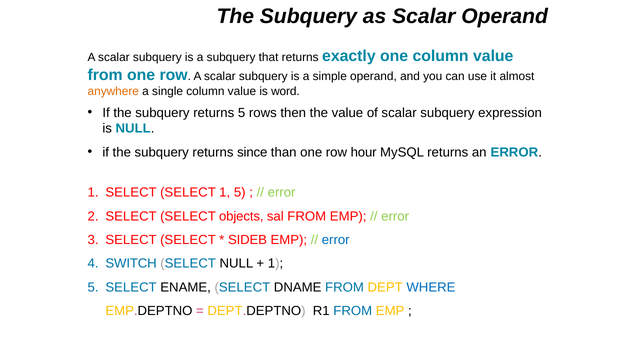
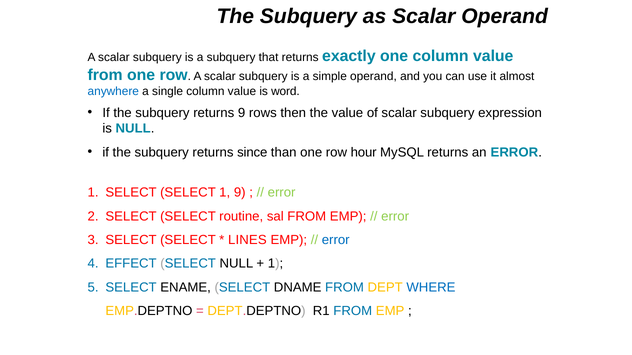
anywhere colour: orange -> blue (113, 92)
returns 5: 5 -> 9 (242, 113)
SELECT 1 5: 5 -> 9 (240, 193)
objects: objects -> routine (241, 217)
SIDEB: SIDEB -> LINES (247, 240)
SWITCH: SWITCH -> EFFECT (131, 264)
